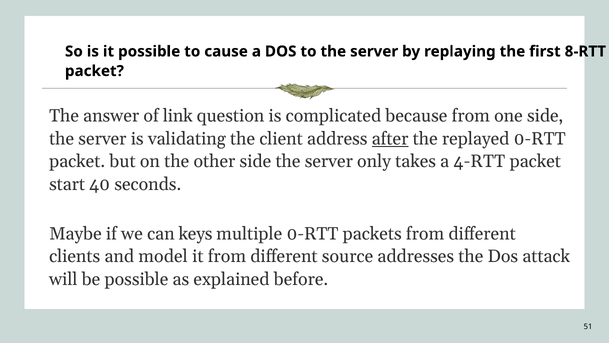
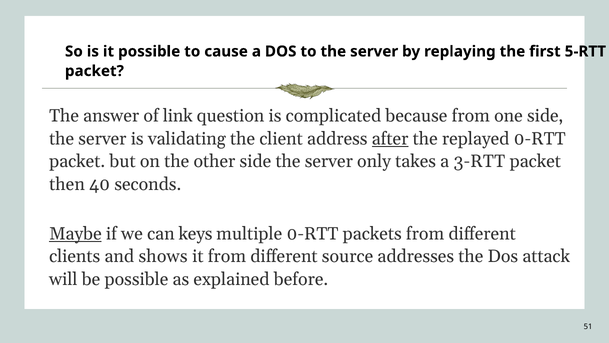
8-RTT: 8-RTT -> 5-RTT (585, 51)
4-RTT: 4-RTT -> 3-RTT (479, 161)
start: start -> then (67, 184)
Maybe underline: none -> present (75, 233)
model: model -> shows (163, 256)
